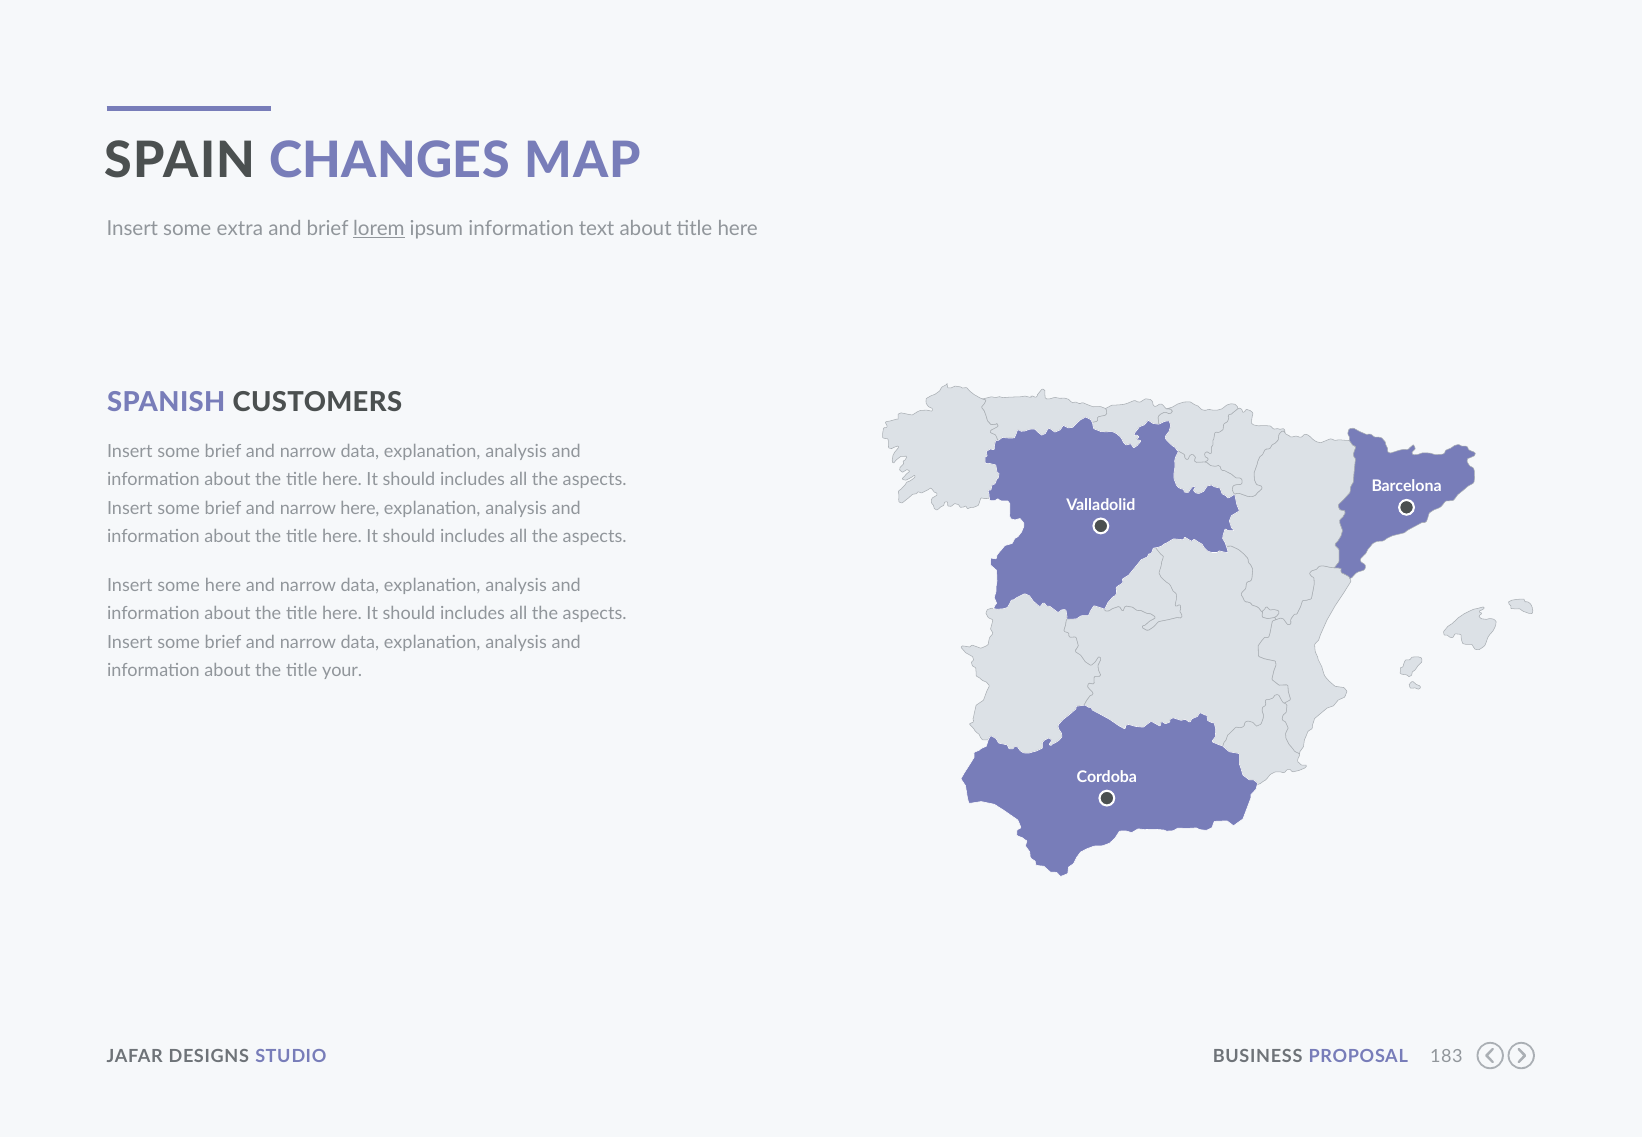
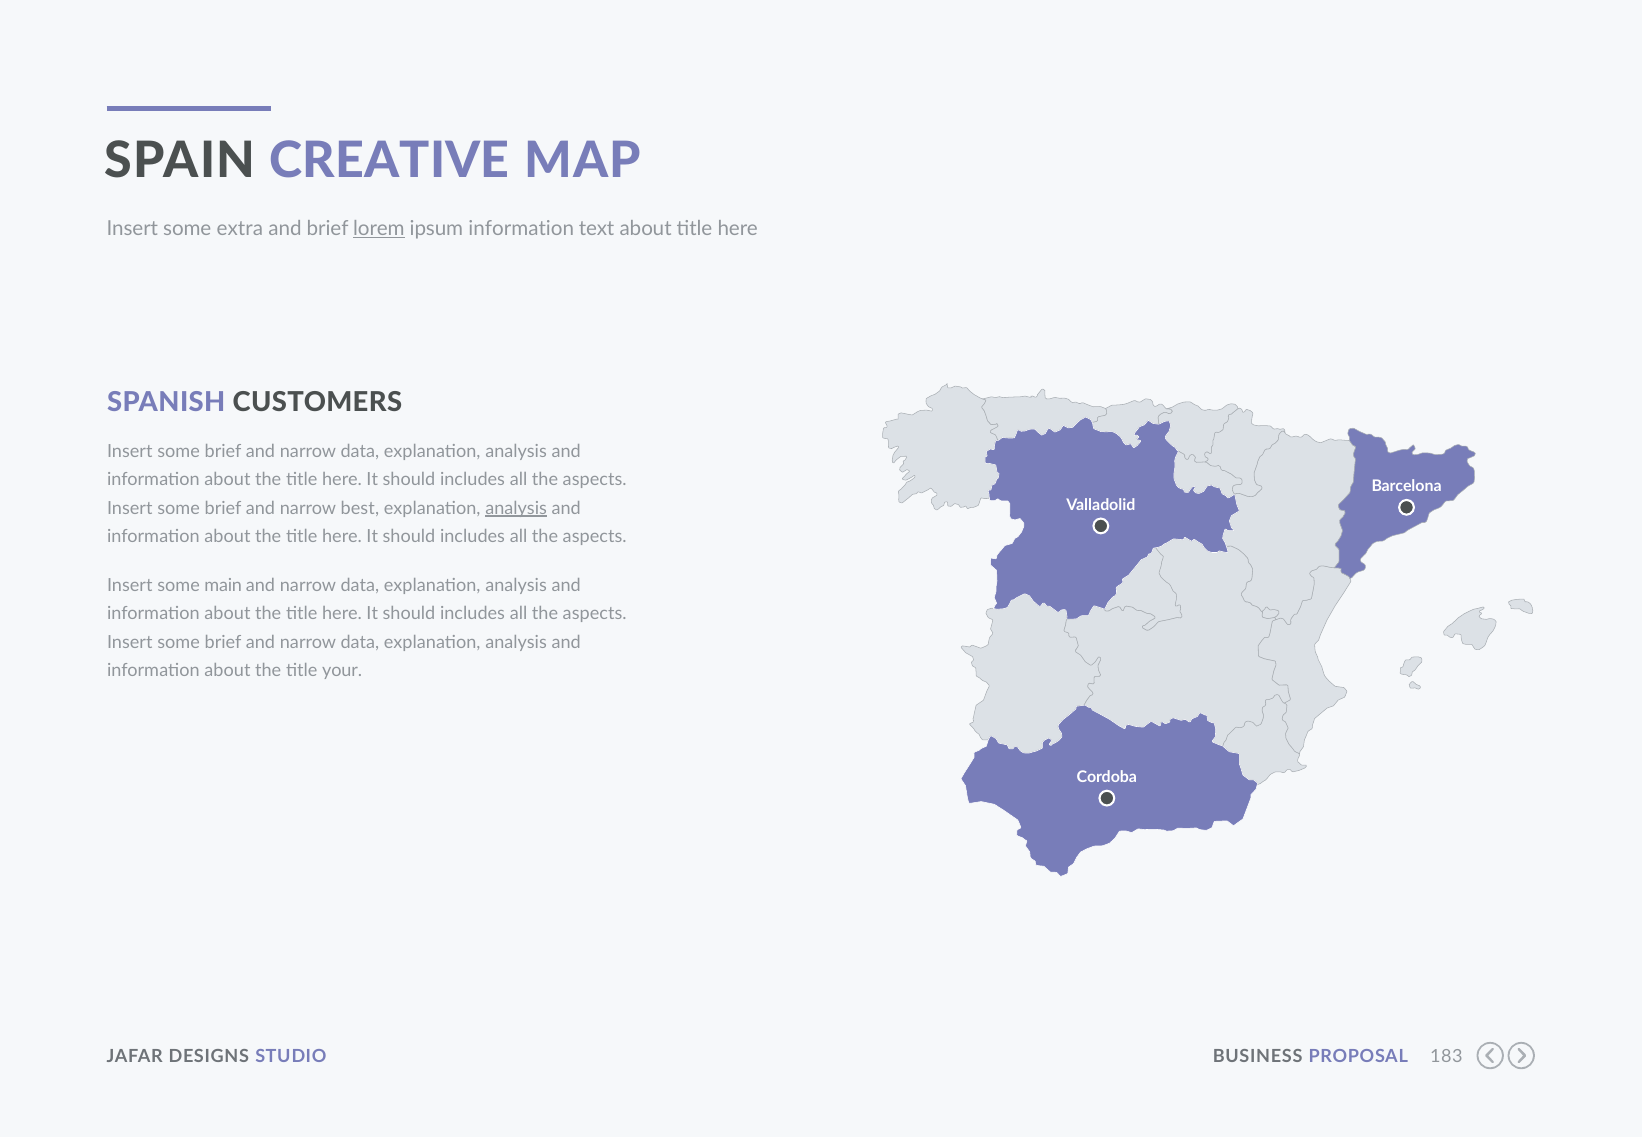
CHANGES: CHANGES -> CREATIVE (390, 161)
narrow here: here -> best (360, 508)
analysis underline: none -> present (516, 508)
some here: here -> main (223, 585)
